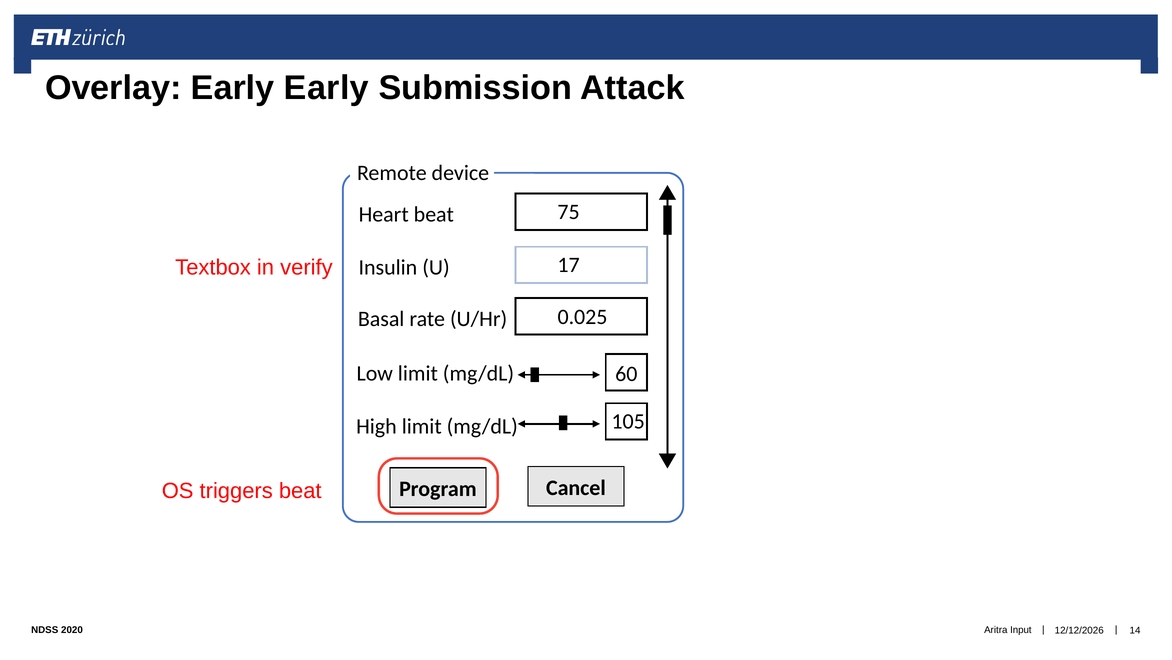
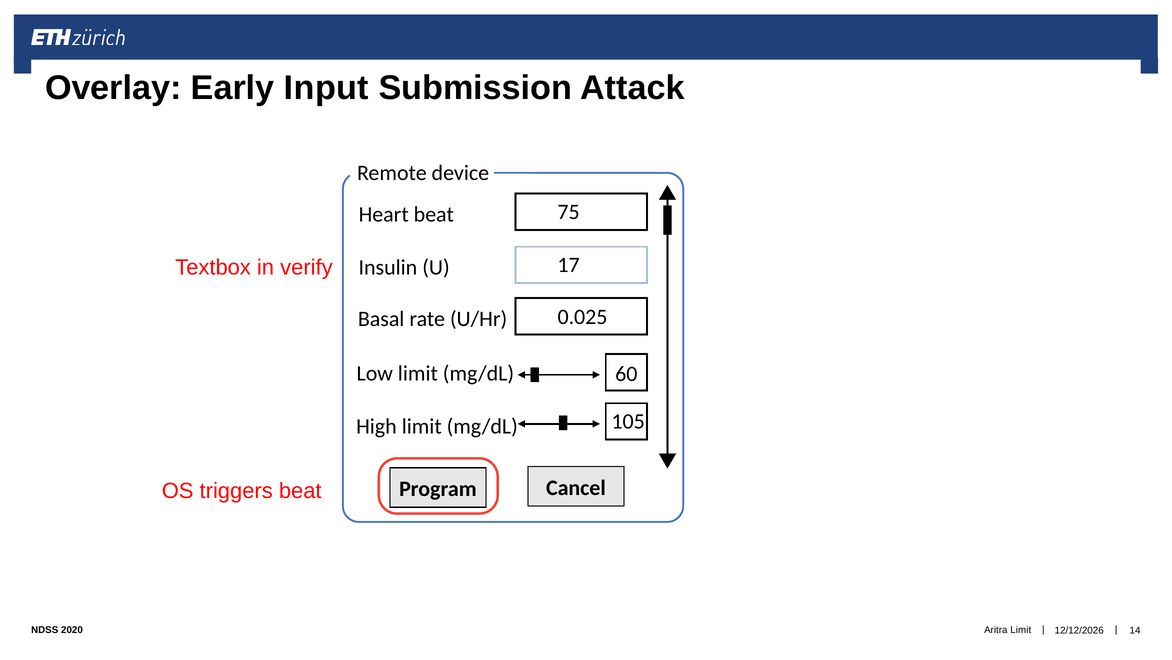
Early Early: Early -> Input (326, 88)
Aritra Input: Input -> Limit (1021, 629)
